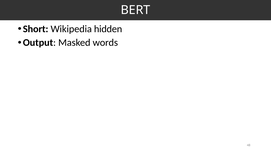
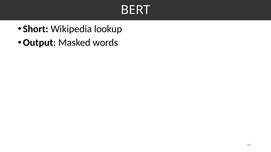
hidden: hidden -> lookup (108, 29)
